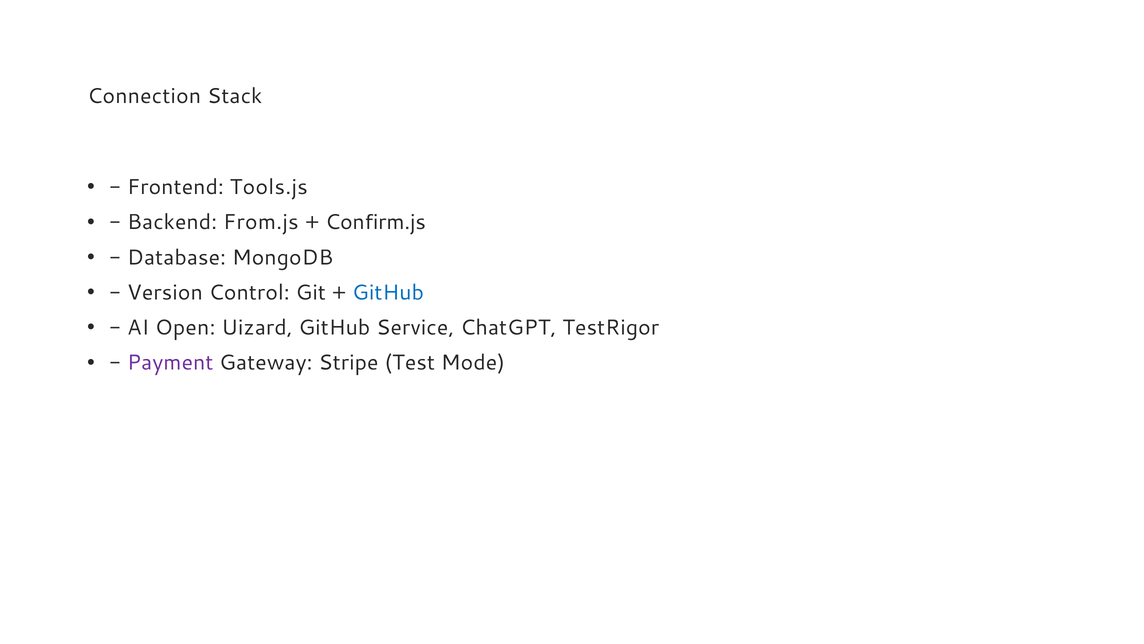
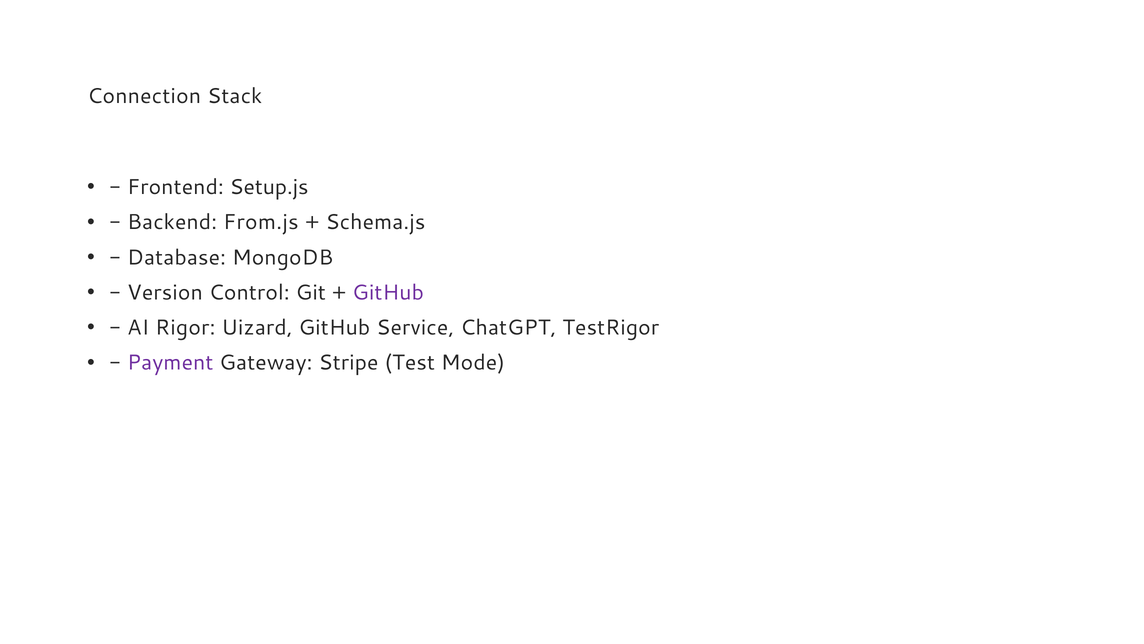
Tools.js: Tools.js -> Setup.js (269, 187)
Confirm.js: Confirm.js -> Schema.js (375, 222)
GitHub colour: blue -> purple (388, 292)
Open: Open -> Rigor (185, 327)
